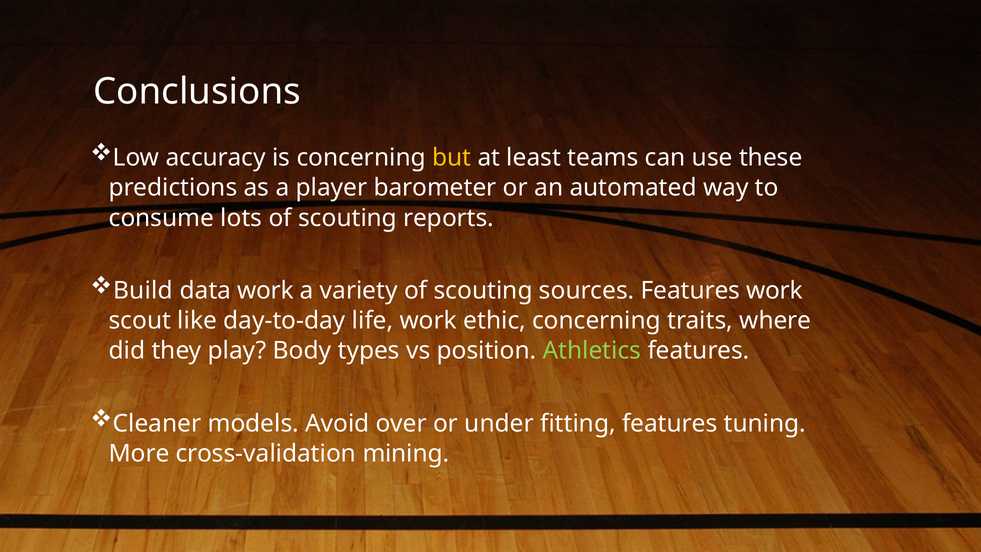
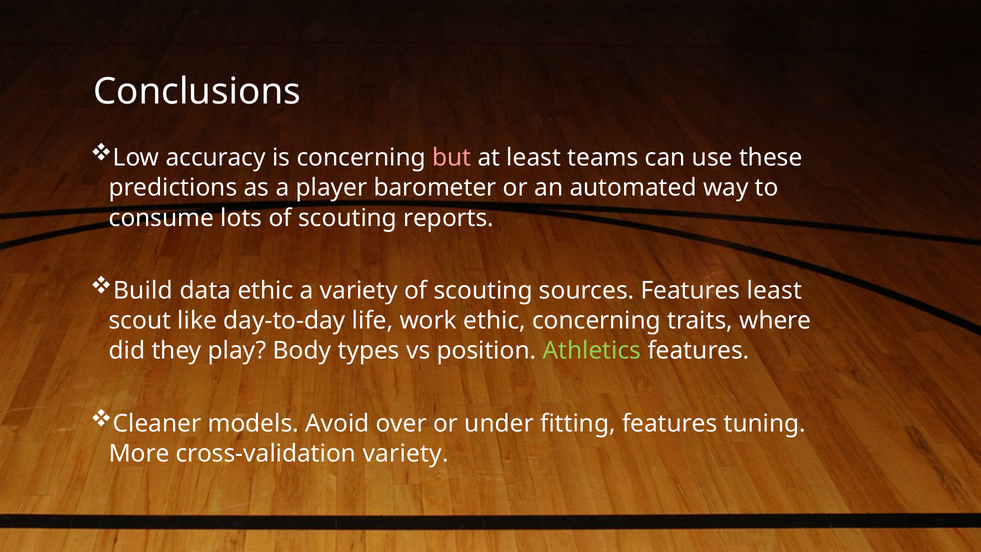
but colour: yellow -> pink (452, 158)
data work: work -> ethic (265, 290)
Features work: work -> least (774, 290)
cross-validation mining: mining -> variety (406, 453)
